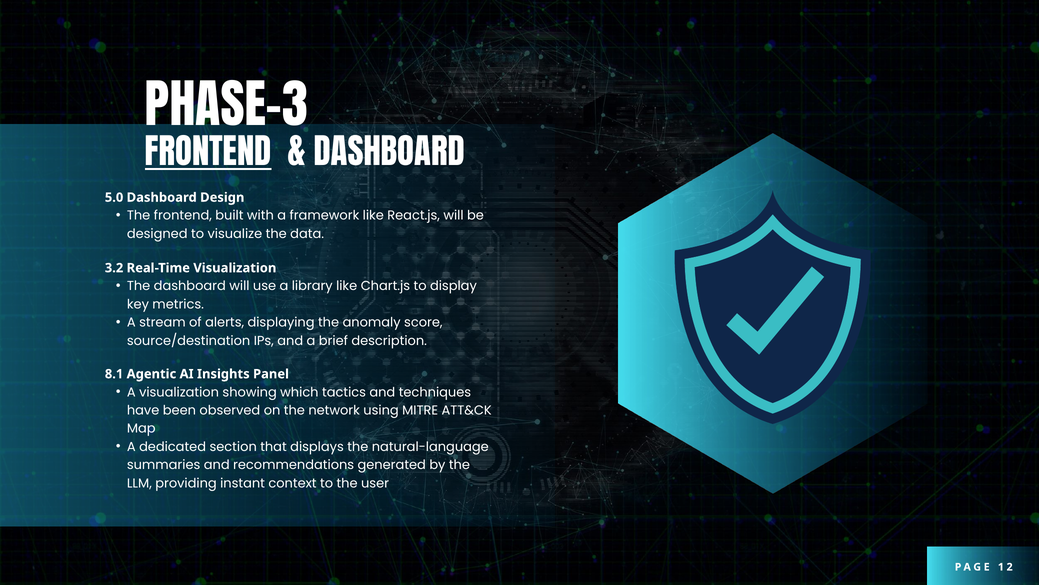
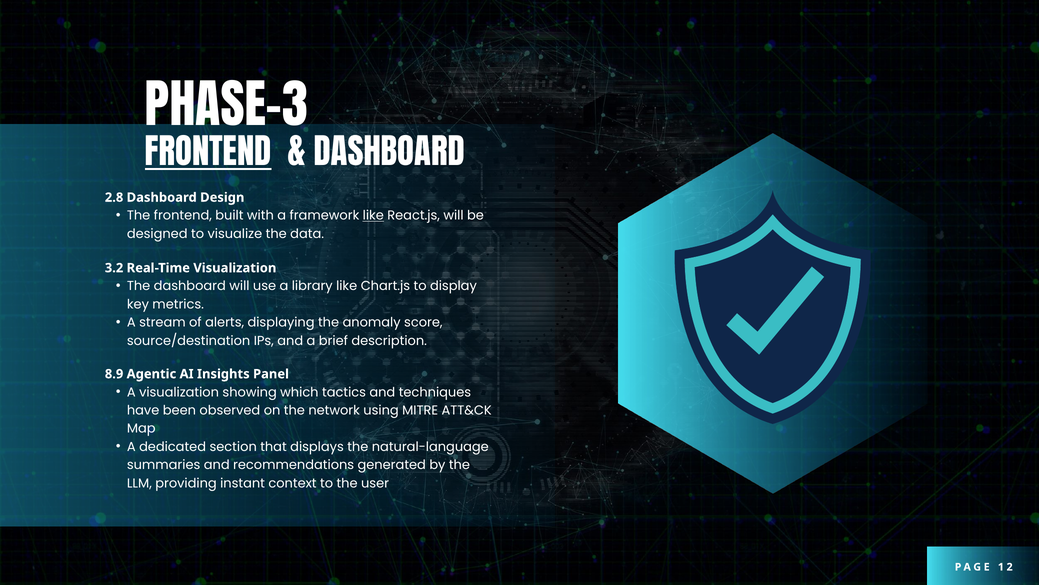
5.0: 5.0 -> 2.8 (114, 197)
like underline: none -> present (373, 215)
8.1: 8.1 -> 8.9 (114, 374)
